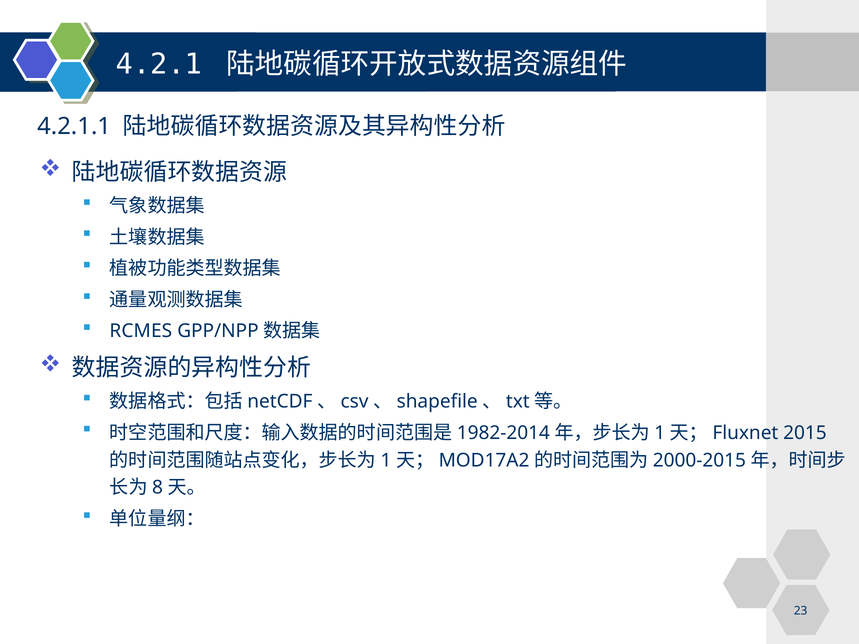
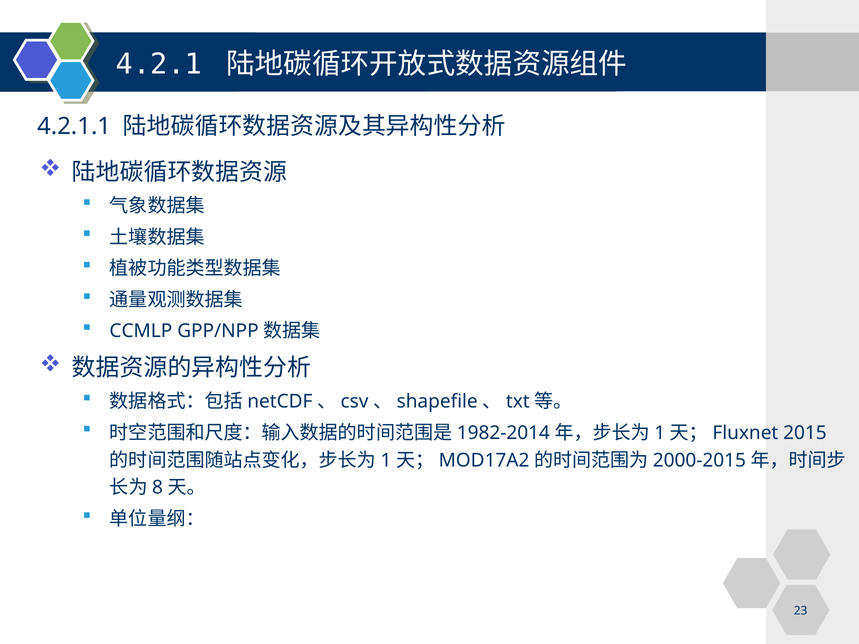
RCMES: RCMES -> CCMLP (141, 331)
